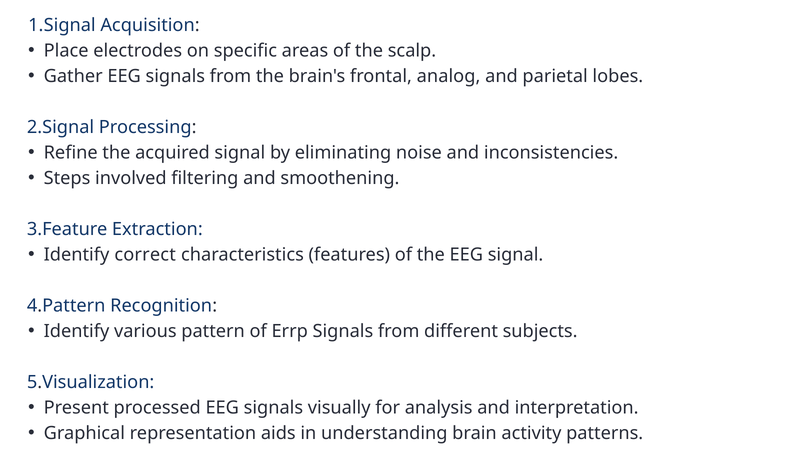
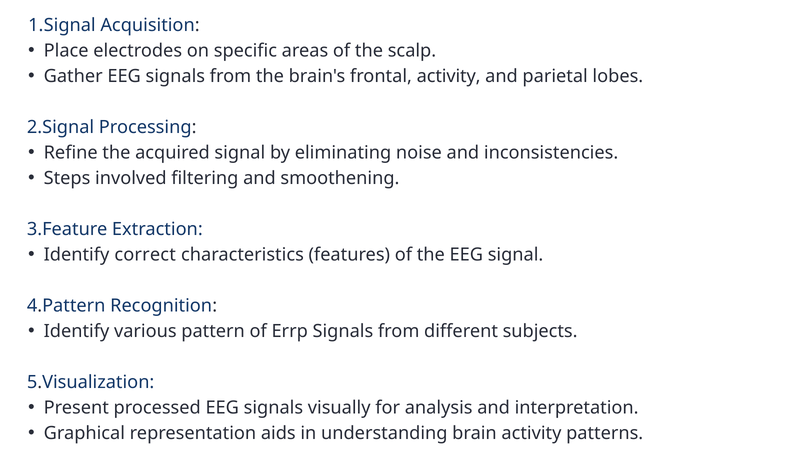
frontal analog: analog -> activity (449, 76)
